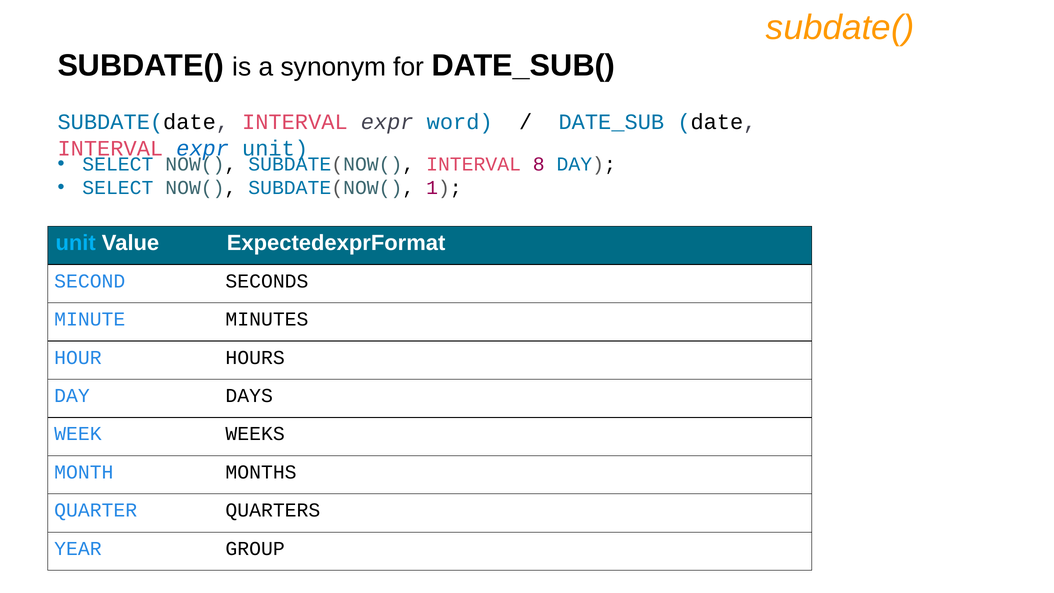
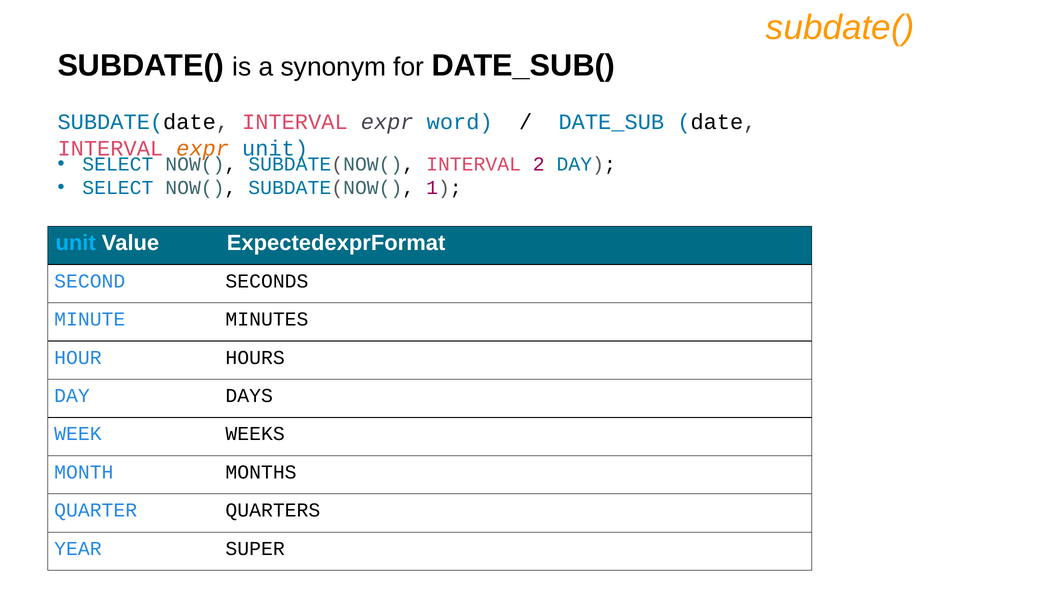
expr colour: blue -> orange (203, 148)
8: 8 -> 2 (539, 164)
GROUP: GROUP -> SUPER (255, 549)
